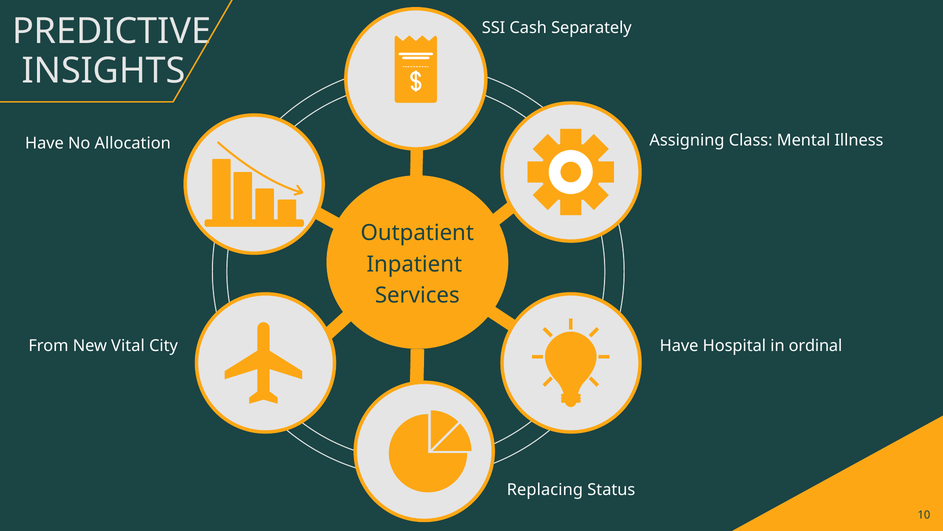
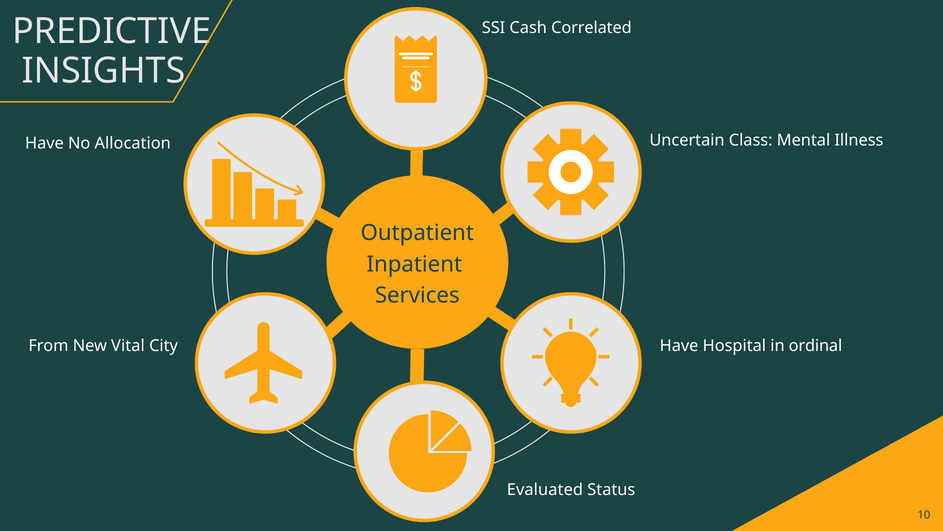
Separately: Separately -> Correlated (591, 28)
Assigning: Assigning -> Uncertain (687, 140)
Replacing: Replacing -> Evaluated (545, 489)
